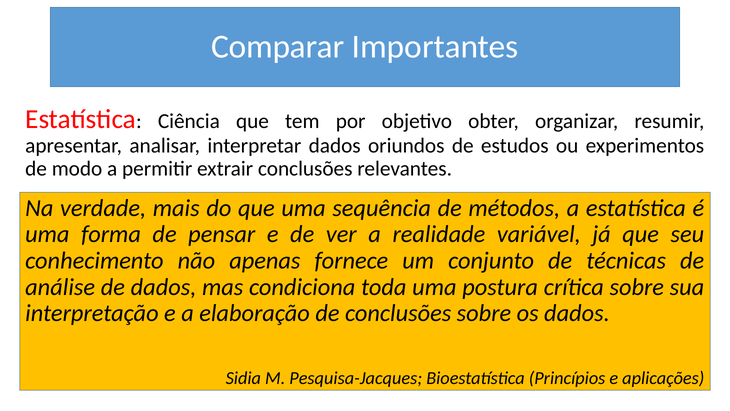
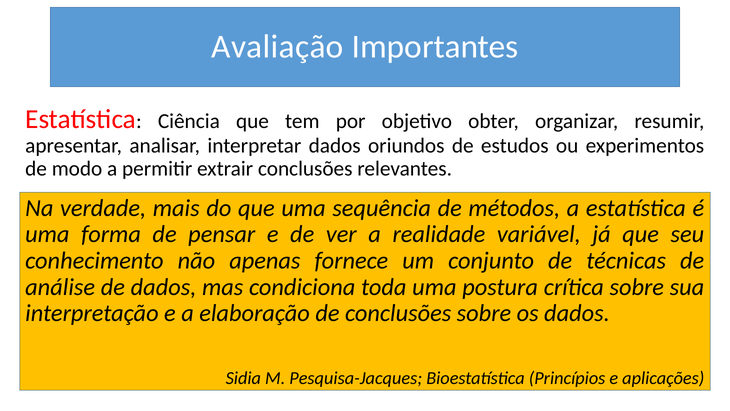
Comparar: Comparar -> Avaliação (277, 47)
